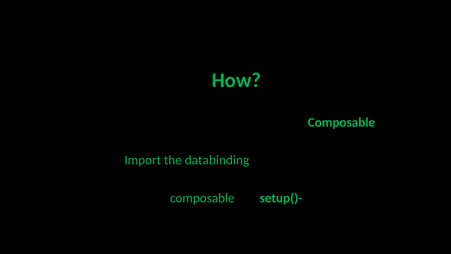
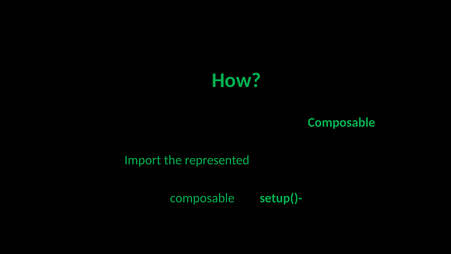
databinding: databinding -> represented (217, 160)
